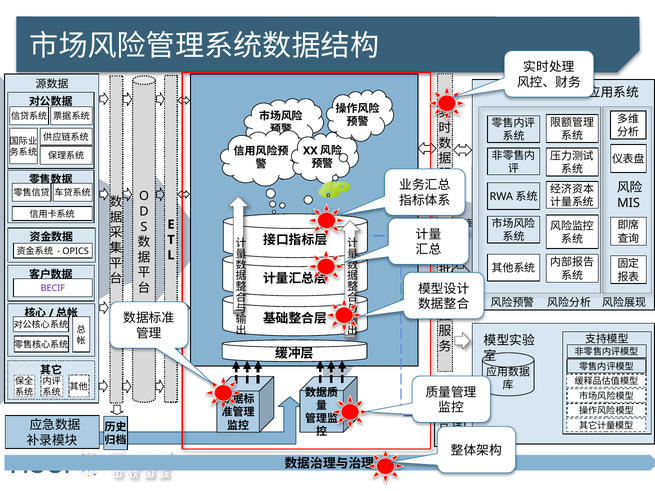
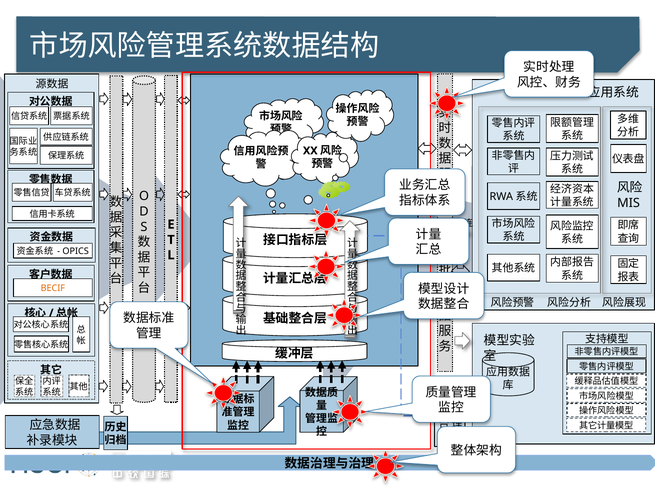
BECIF colour: purple -> orange (53, 288)
